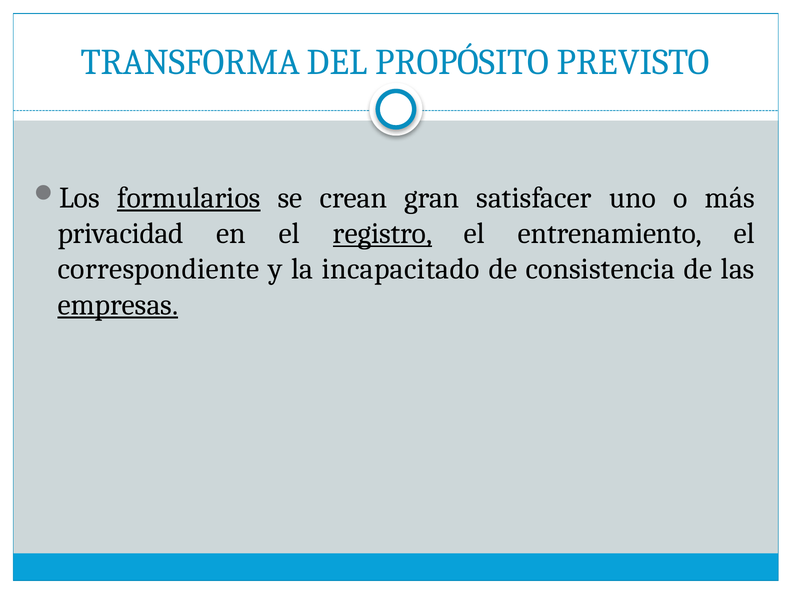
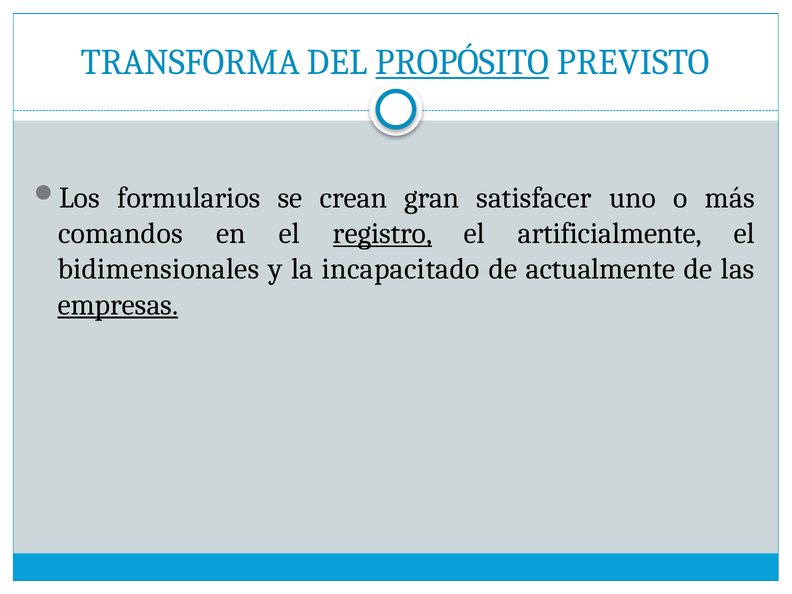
PROPÓSITO underline: none -> present (462, 62)
formularios underline: present -> none (189, 198)
privacidad: privacidad -> comandos (120, 233)
entrenamiento: entrenamiento -> artificialmente (610, 233)
correspondiente: correspondiente -> bidimensionales (158, 269)
consistencia: consistencia -> actualmente (601, 269)
